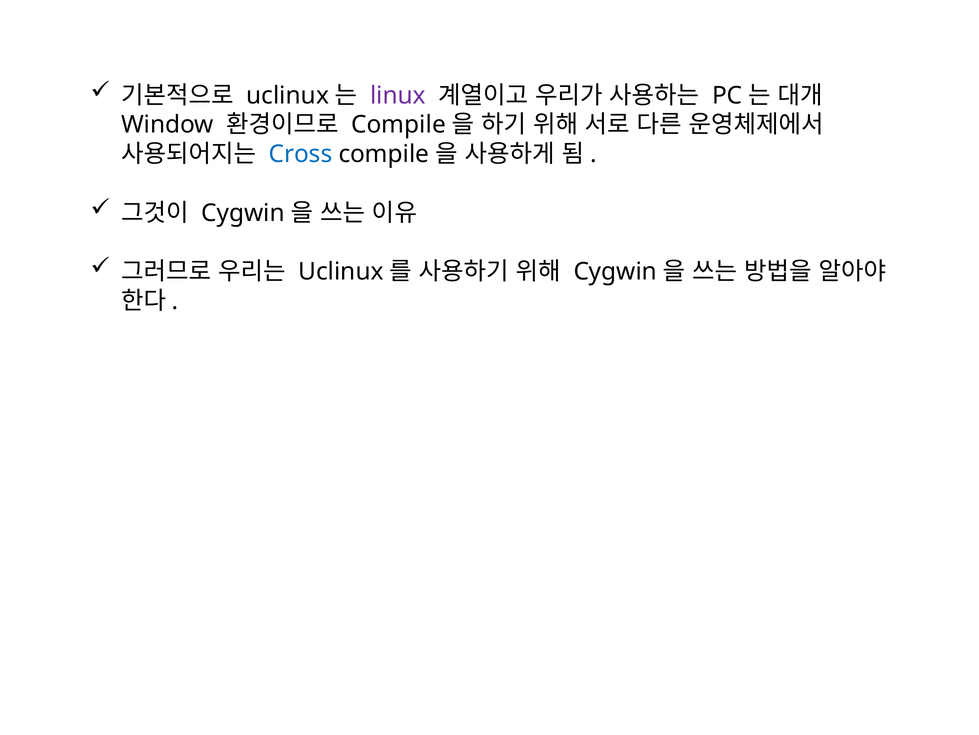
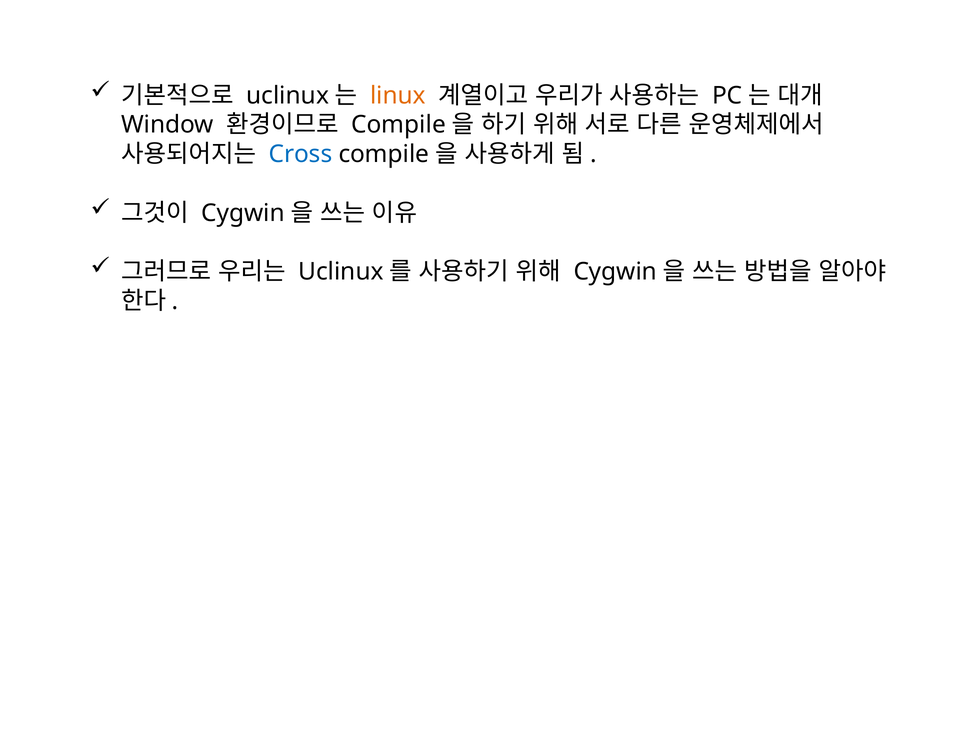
linux colour: purple -> orange (398, 95)
